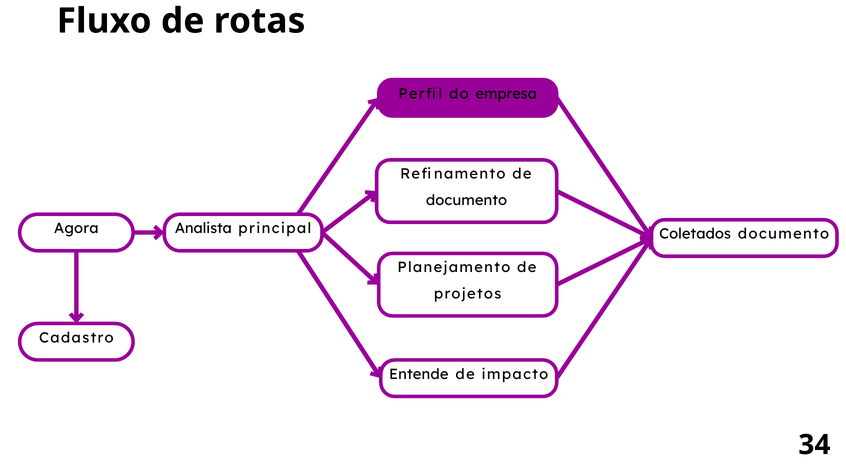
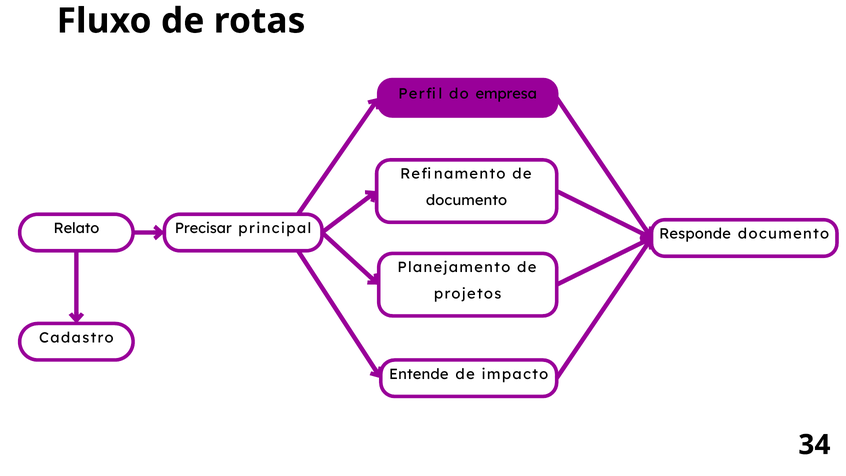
Agora: Agora -> Relato (76, 228)
Analista: Analista -> Precisar (203, 228)
Coletados: Coletados -> Responde (695, 234)
